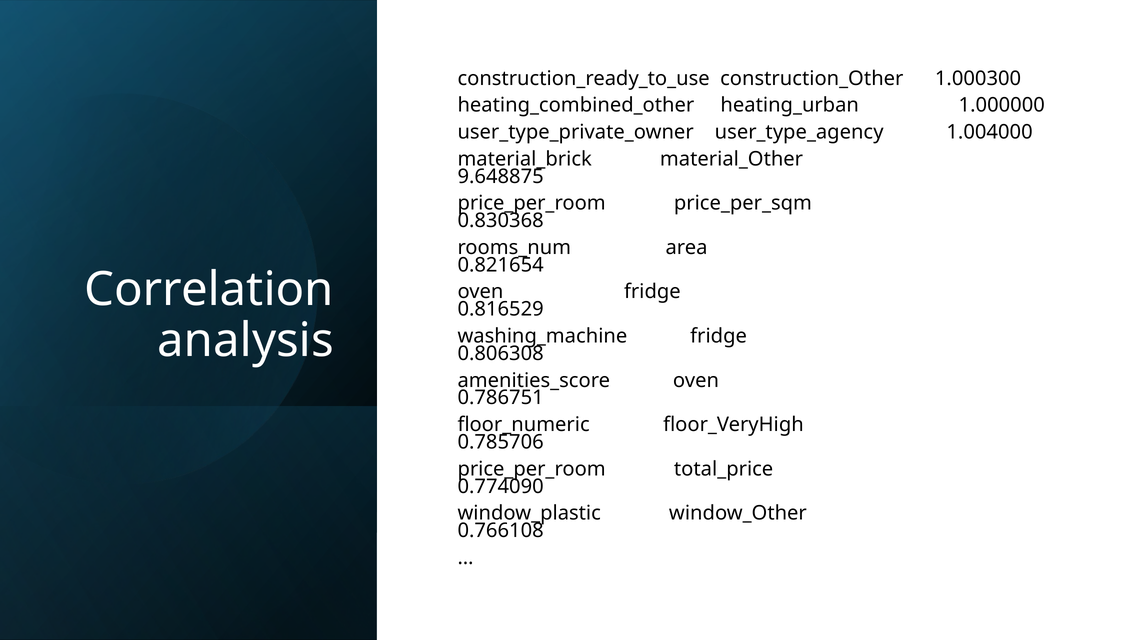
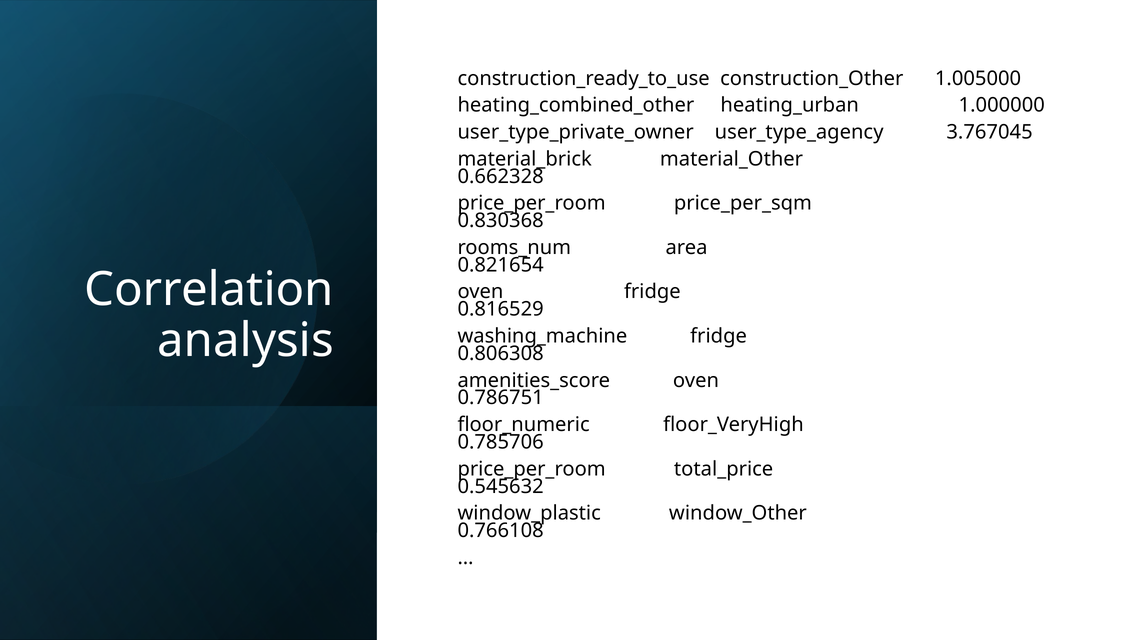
1.000300: 1.000300 -> 1.005000 (978, 78)
1.004000: 1.004000 -> 3.767045 (990, 132)
9.648875: 9.648875 -> 0.662328 (501, 176)
0.774090: 0.774090 -> 0.545632 (501, 486)
